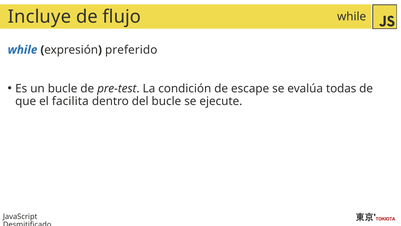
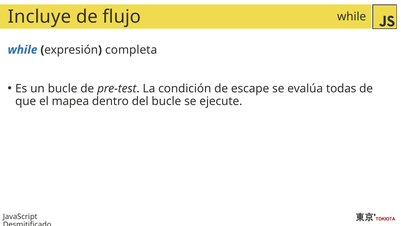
preferido: preferido -> completa (131, 50)
facilita: facilita -> mapea (70, 101)
